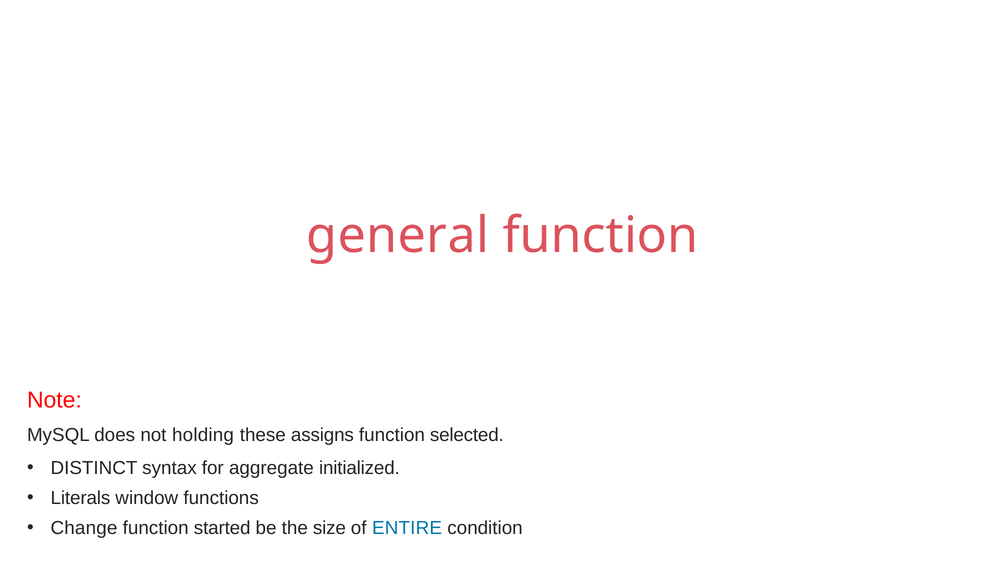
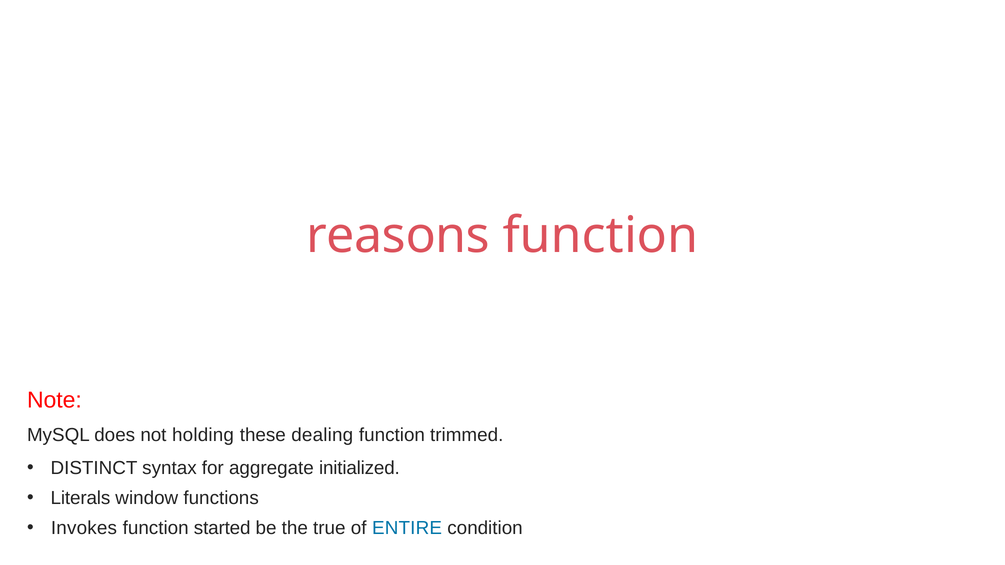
general: general -> reasons (398, 236)
assigns: assigns -> dealing (322, 435)
selected: selected -> trimmed (467, 435)
Change: Change -> Invokes (84, 528)
size: size -> true (329, 528)
